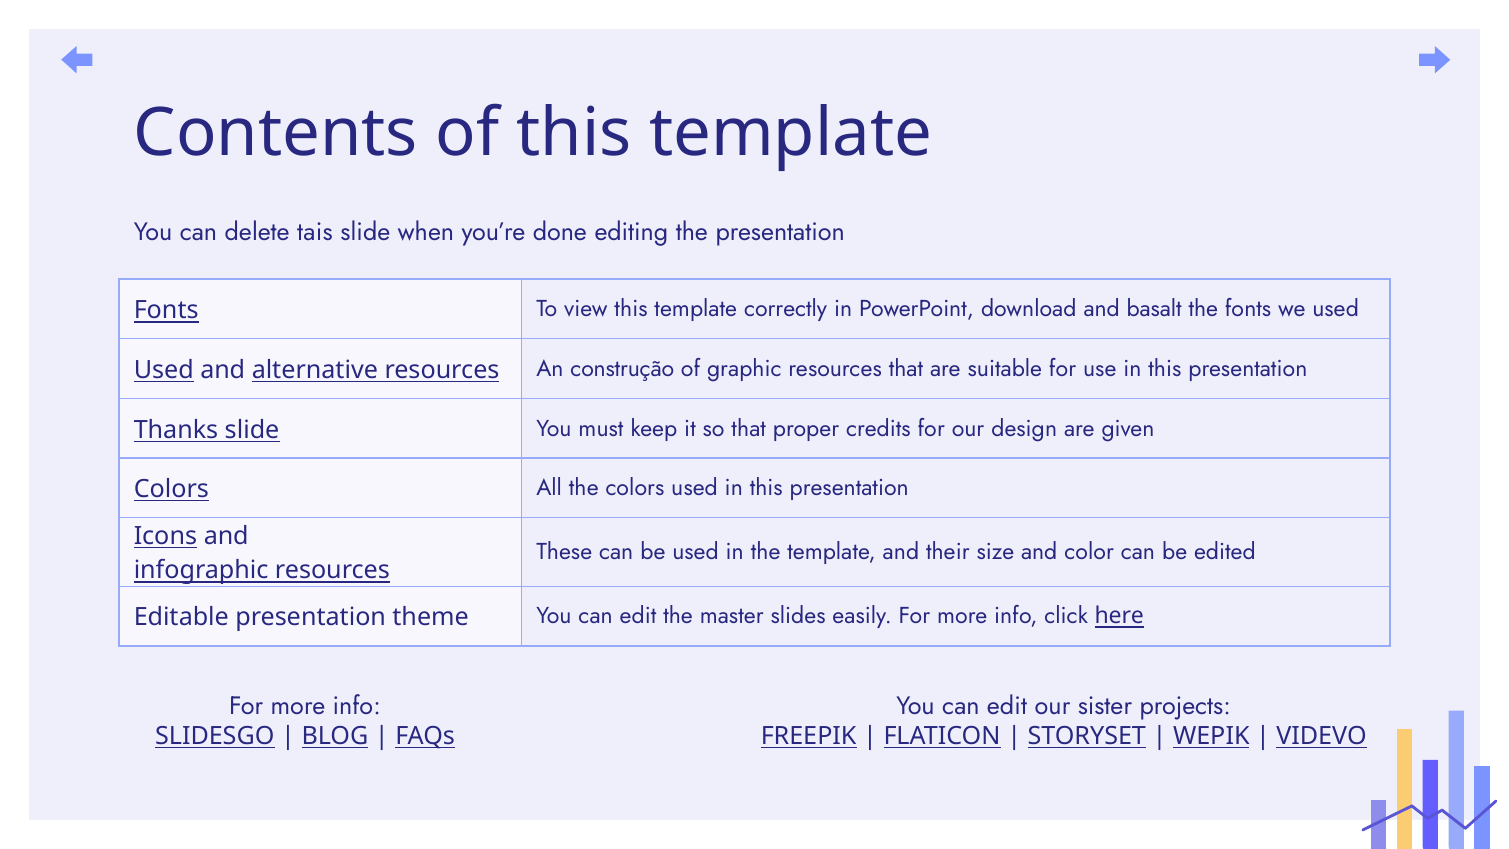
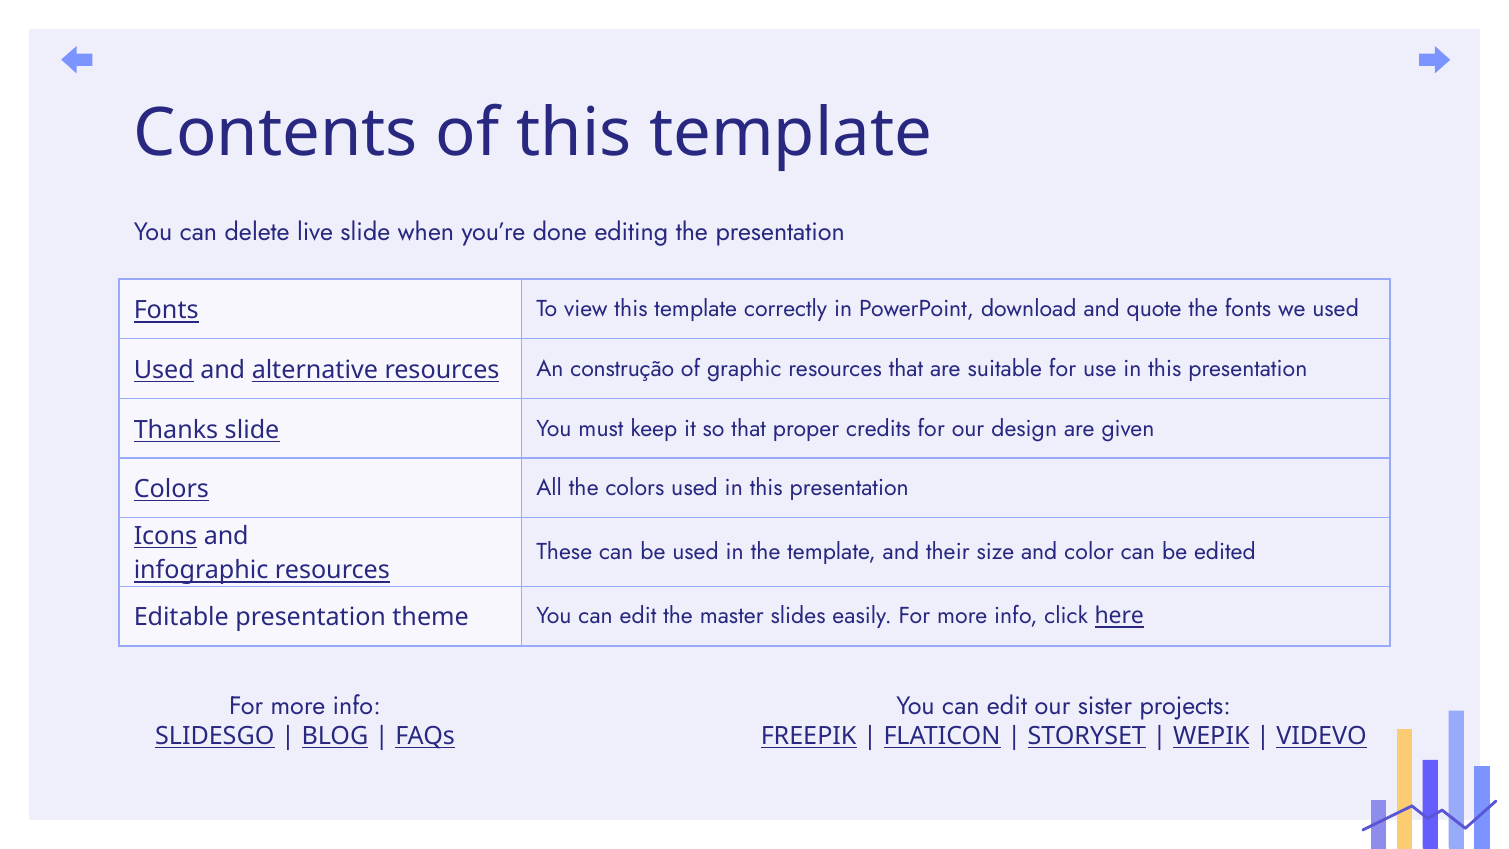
tais: tais -> live (315, 233)
basalt: basalt -> quote (1154, 309)
